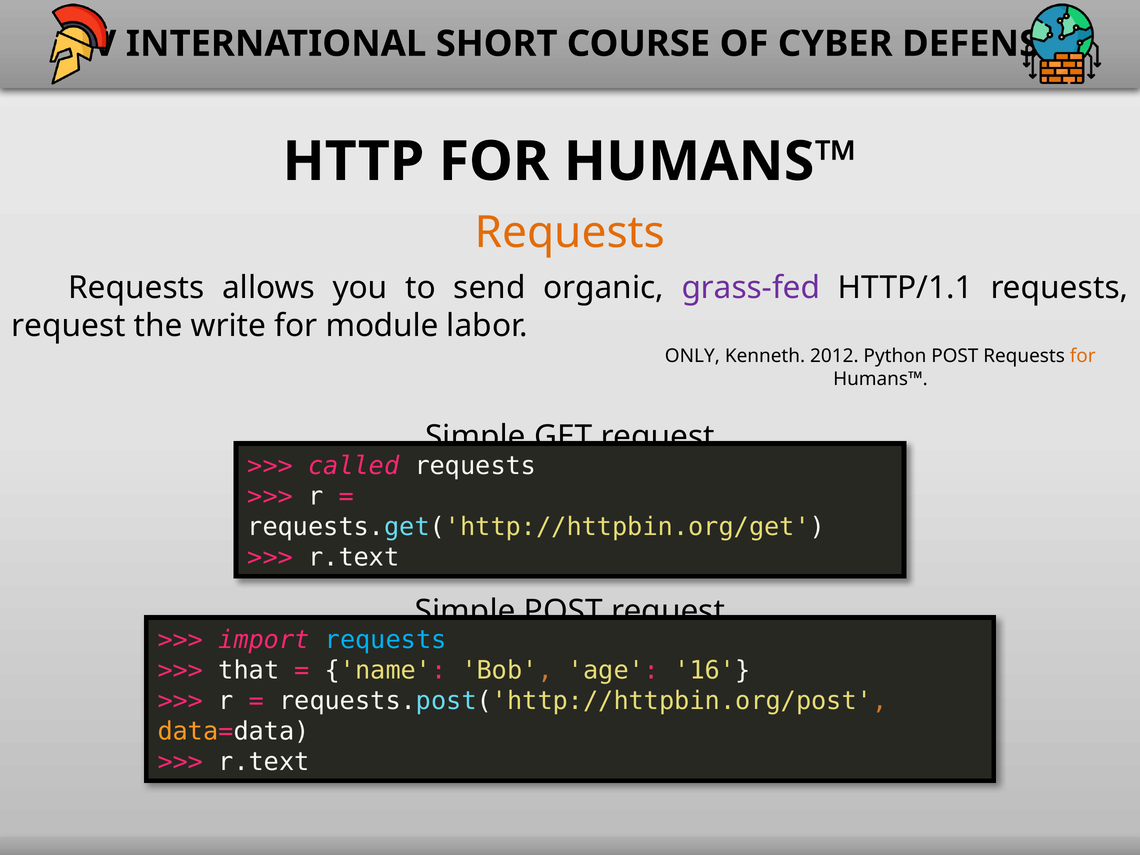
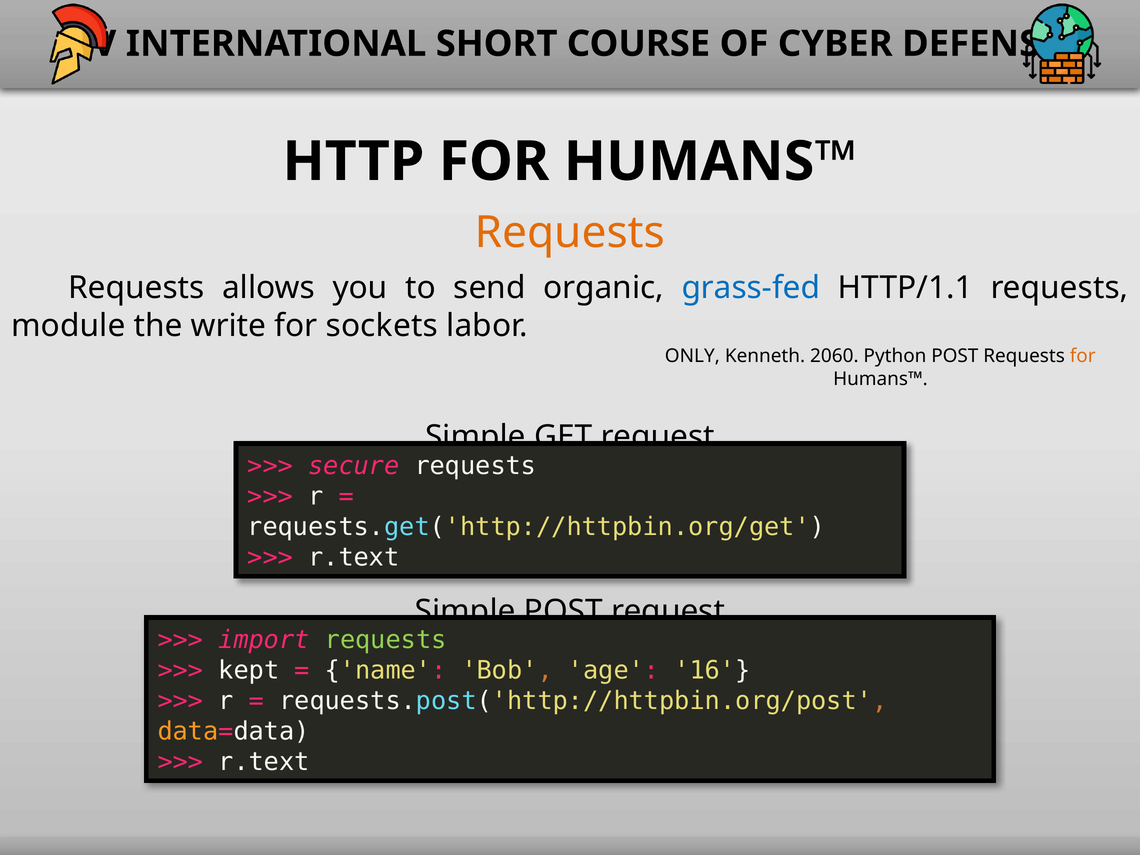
grass-fed colour: purple -> blue (751, 288)
request: request -> module (68, 326)
module: module -> sockets (382, 326)
2012: 2012 -> 2060 (834, 356)
called: called -> secure (354, 466)
requests colour: light blue -> light green (386, 640)
that: that -> kept (249, 671)
